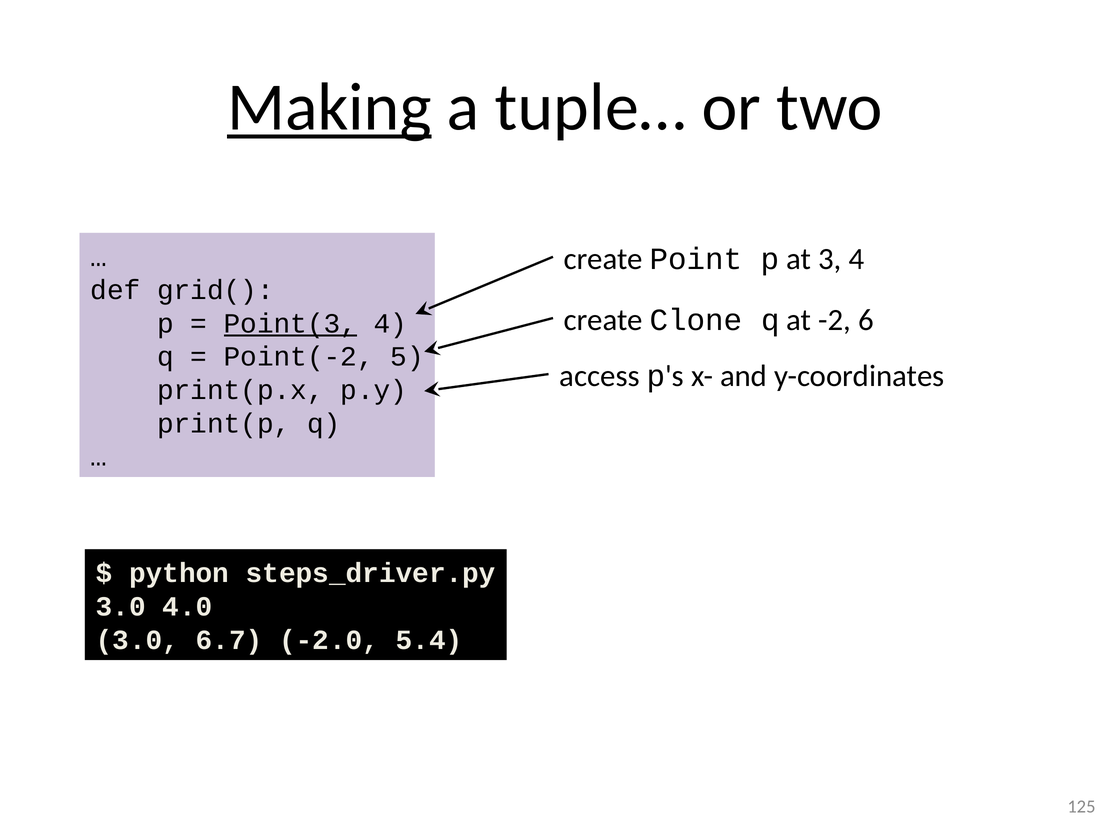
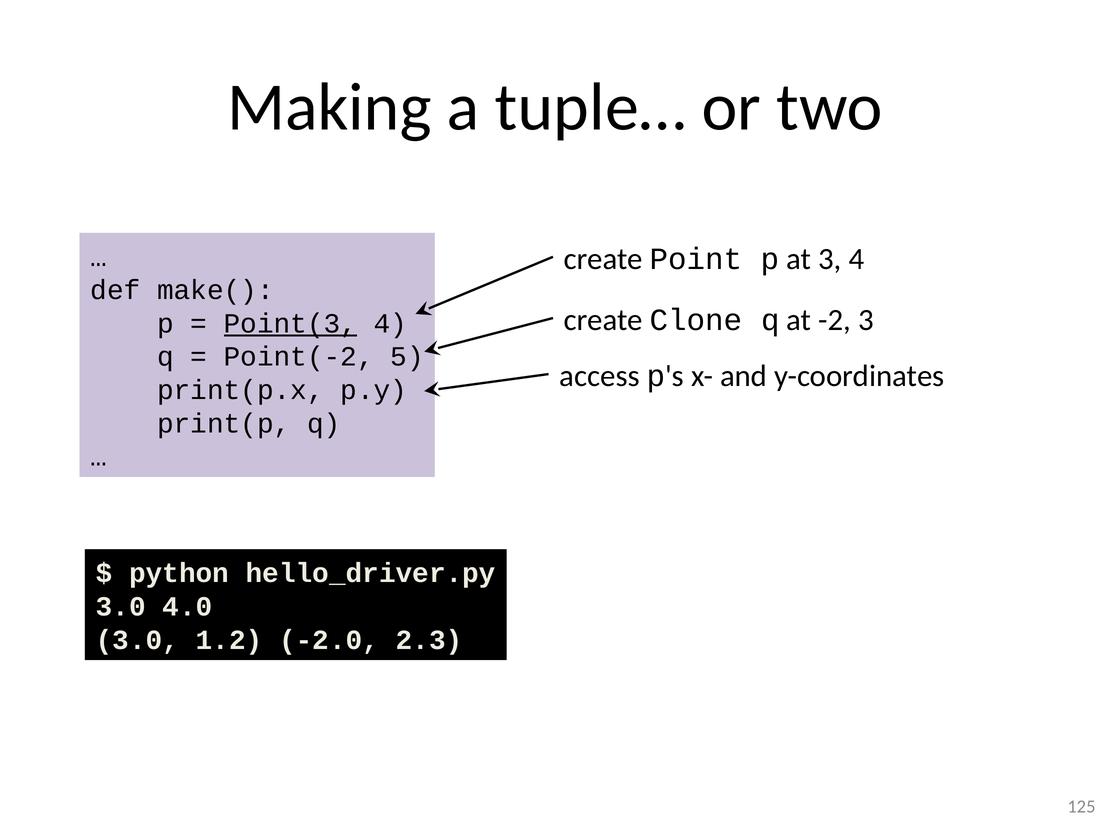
Making underline: present -> none (329, 108)
grid(: grid( -> make( (215, 290)
-2 6: 6 -> 3 (866, 320)
steps_driver.py: steps_driver.py -> hello_driver.py (371, 573)
6.7: 6.7 -> 1.2 (229, 640)
5.4: 5.4 -> 2.3 (429, 640)
